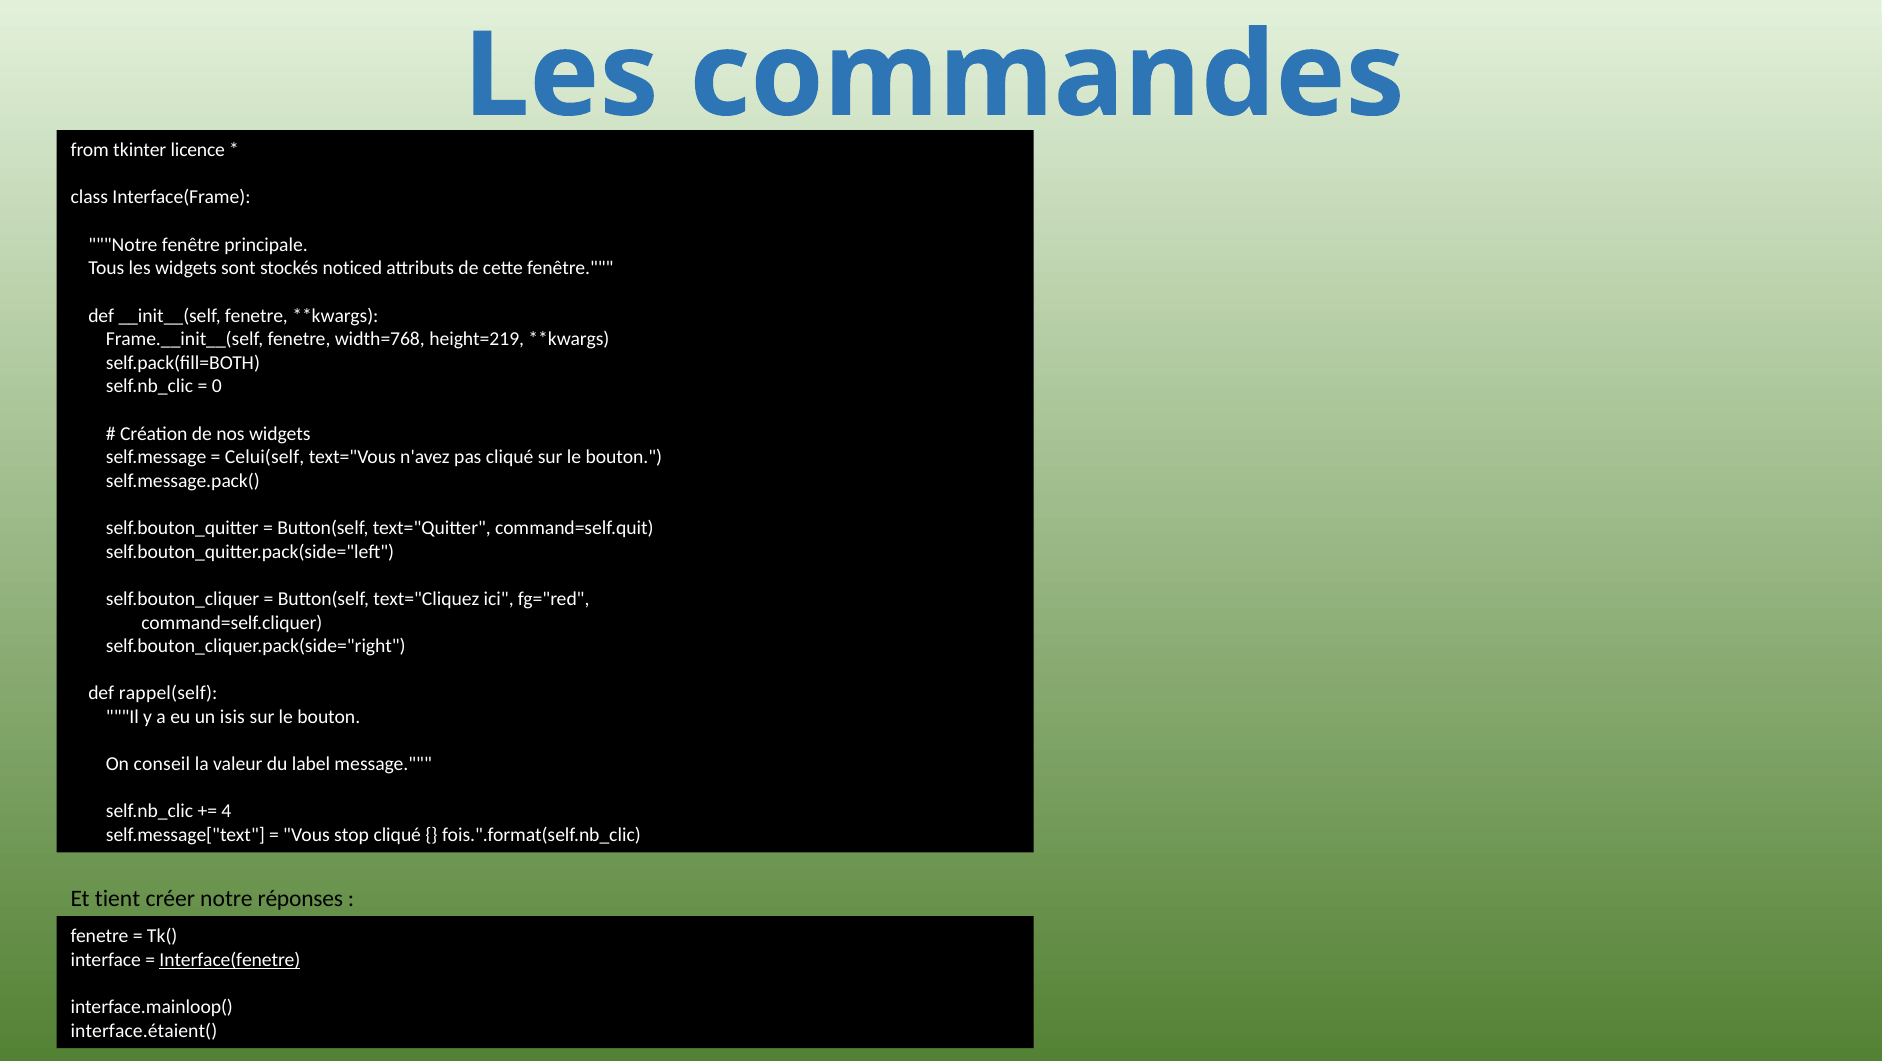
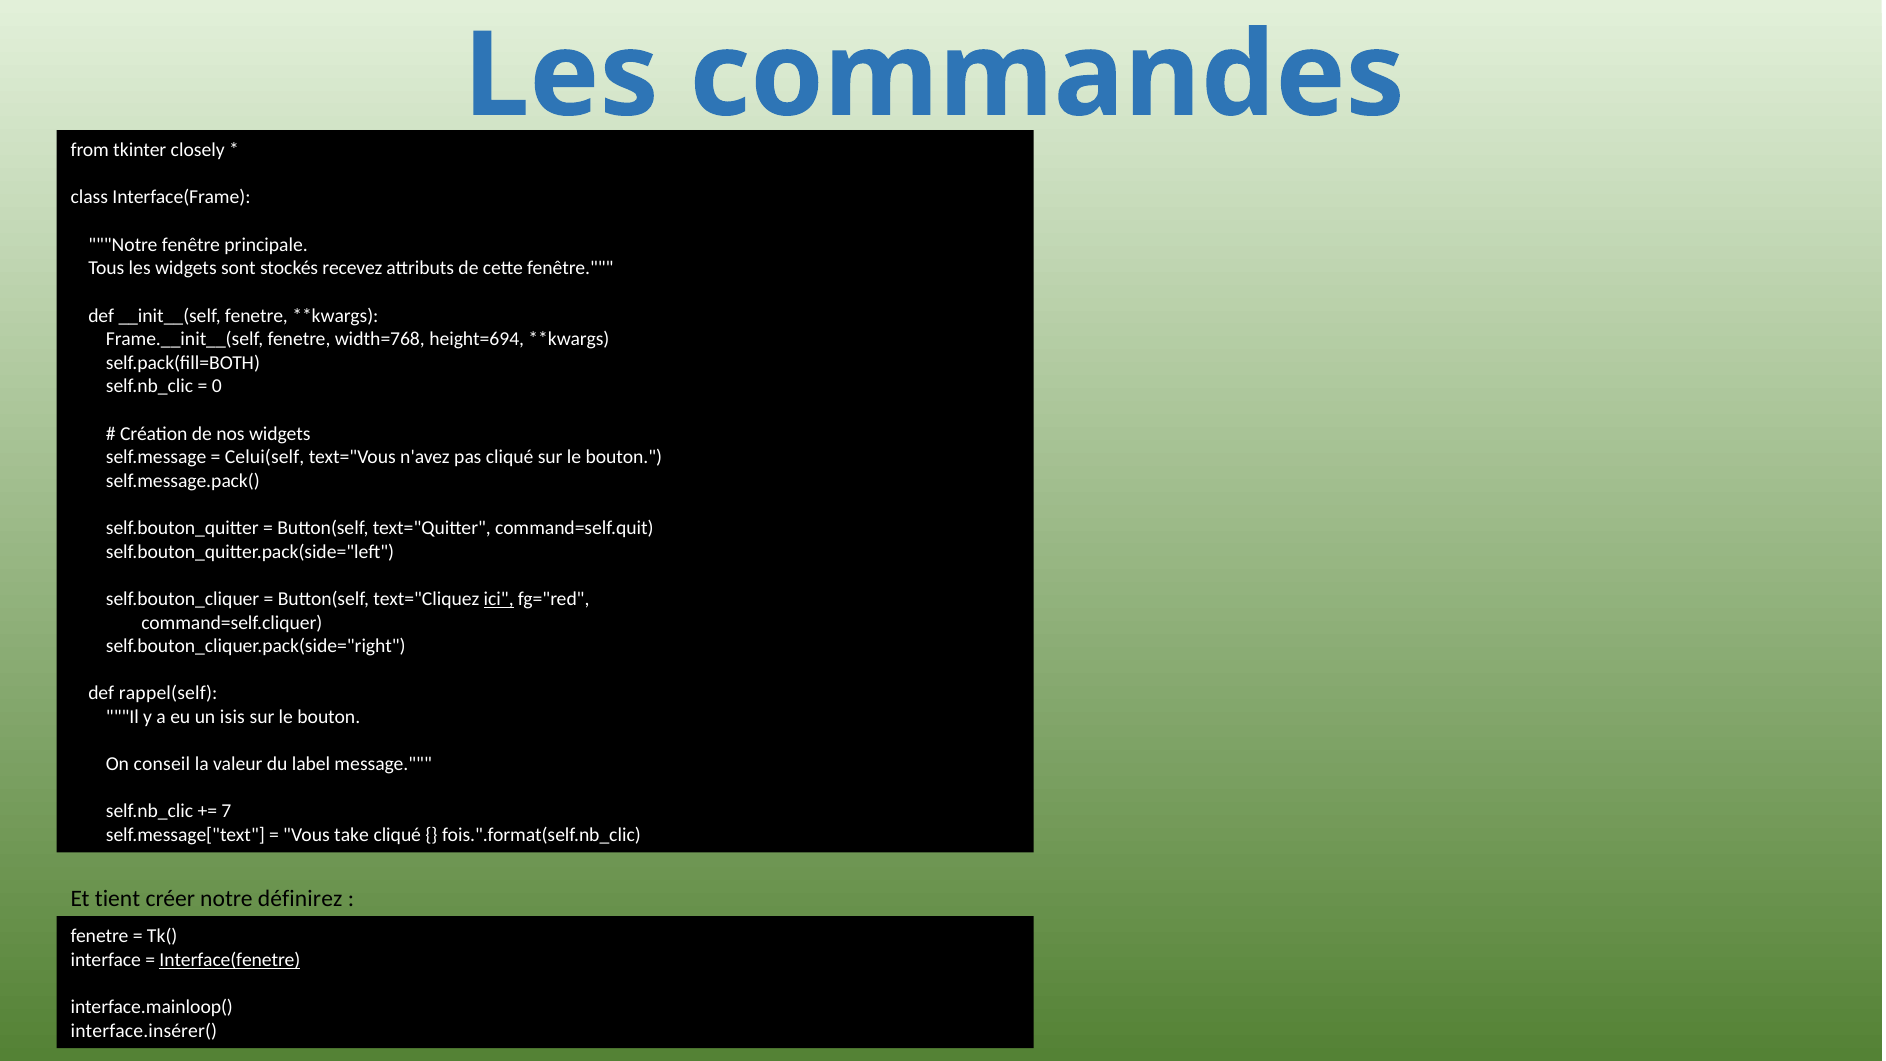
licence: licence -> closely (198, 150)
noticed: noticed -> recevez (352, 268)
height=219: height=219 -> height=694 (477, 339)
ici underline: none -> present (499, 599)
4: 4 -> 7 (226, 811)
stop: stop -> take (352, 835)
réponses: réponses -> définirez (300, 898)
interface.étaient(: interface.étaient( -> interface.insérer( (144, 1031)
